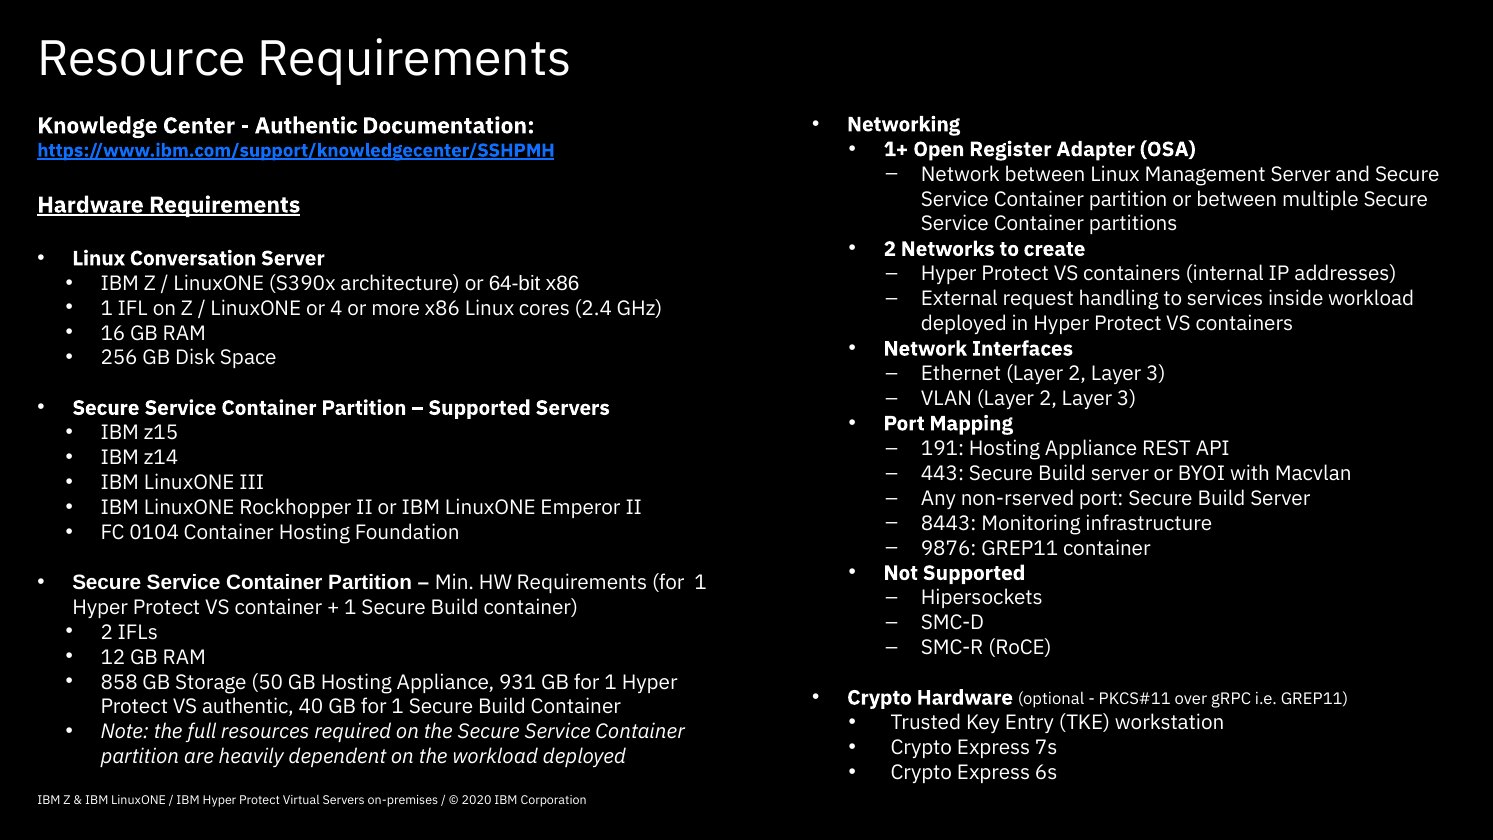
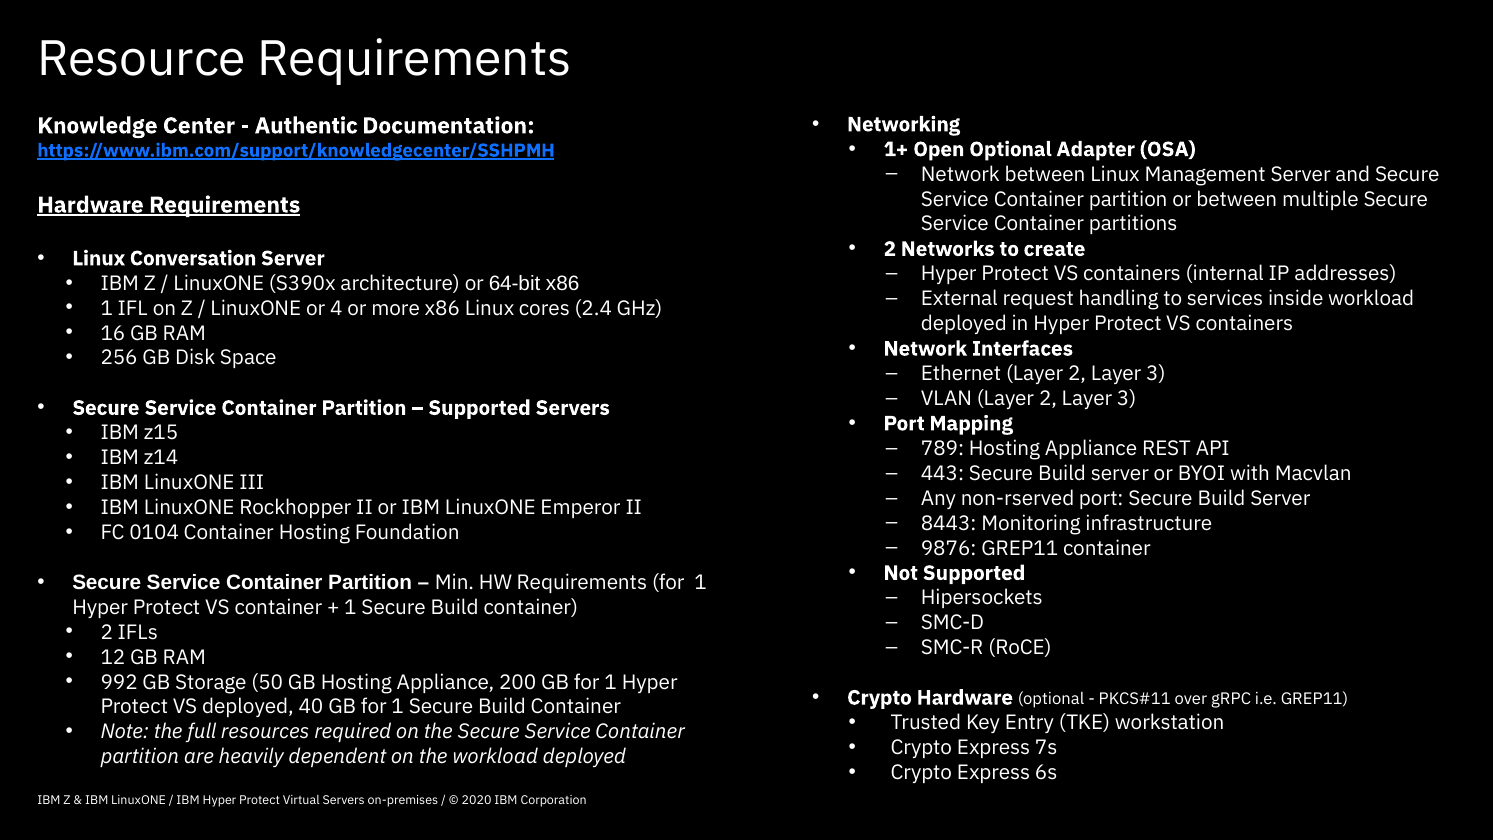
Open Register: Register -> Optional (1010, 149)
191: 191 -> 789 (943, 448)
858: 858 -> 992 (119, 682)
931: 931 -> 200 (518, 682)
VS authentic: authentic -> deployed (248, 707)
